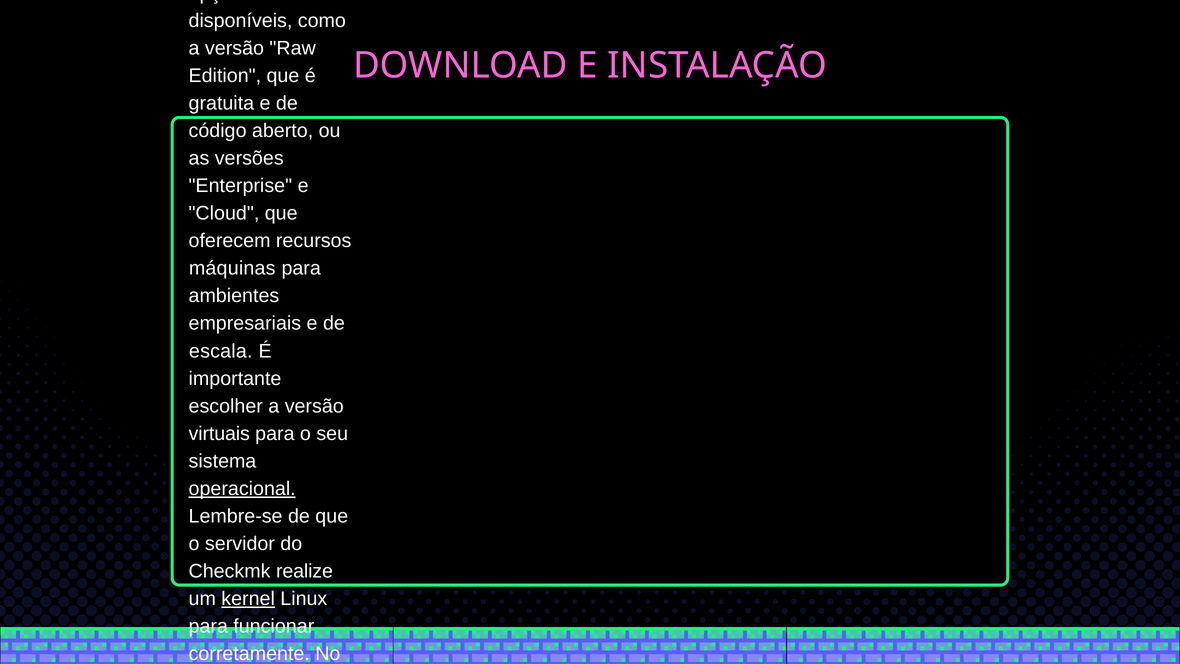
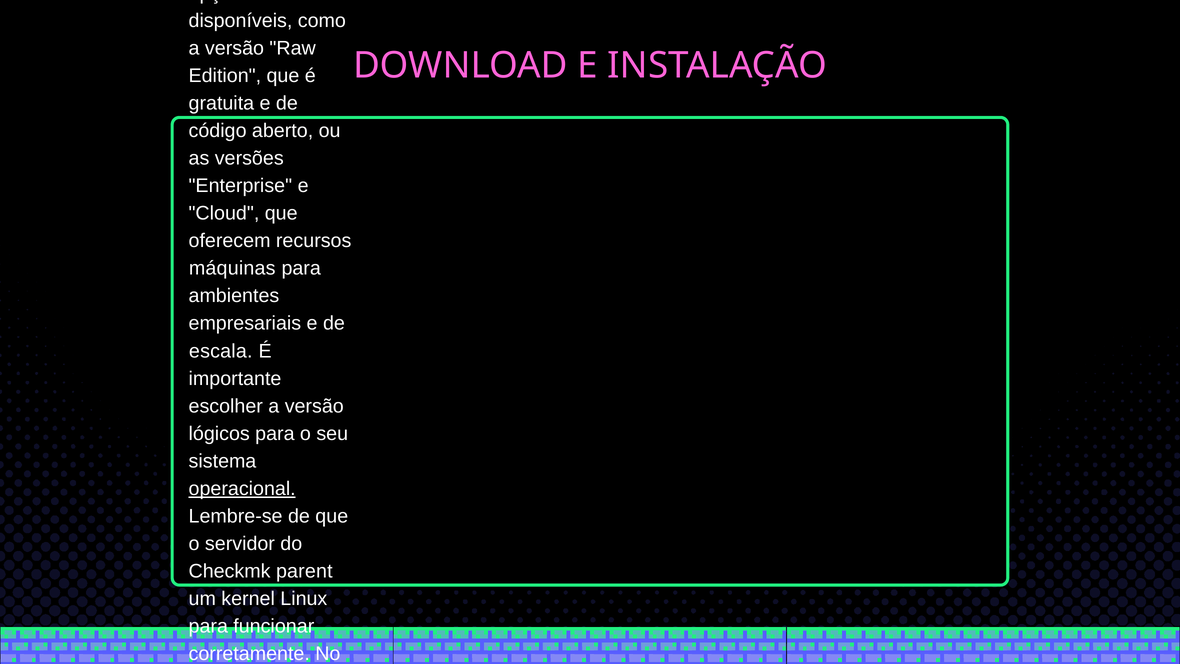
virtuais: virtuais -> lógicos (219, 433)
realize: realize -> parent (304, 571)
kernel underline: present -> none (248, 599)
